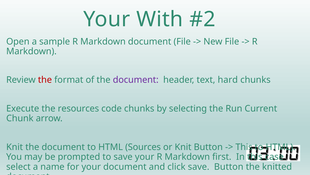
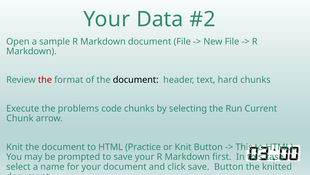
With: With -> Data (160, 19)
document colour: purple -> black (136, 80)
resources: resources -> problems (78, 108)
Sources: Sources -> Practice (143, 147)
